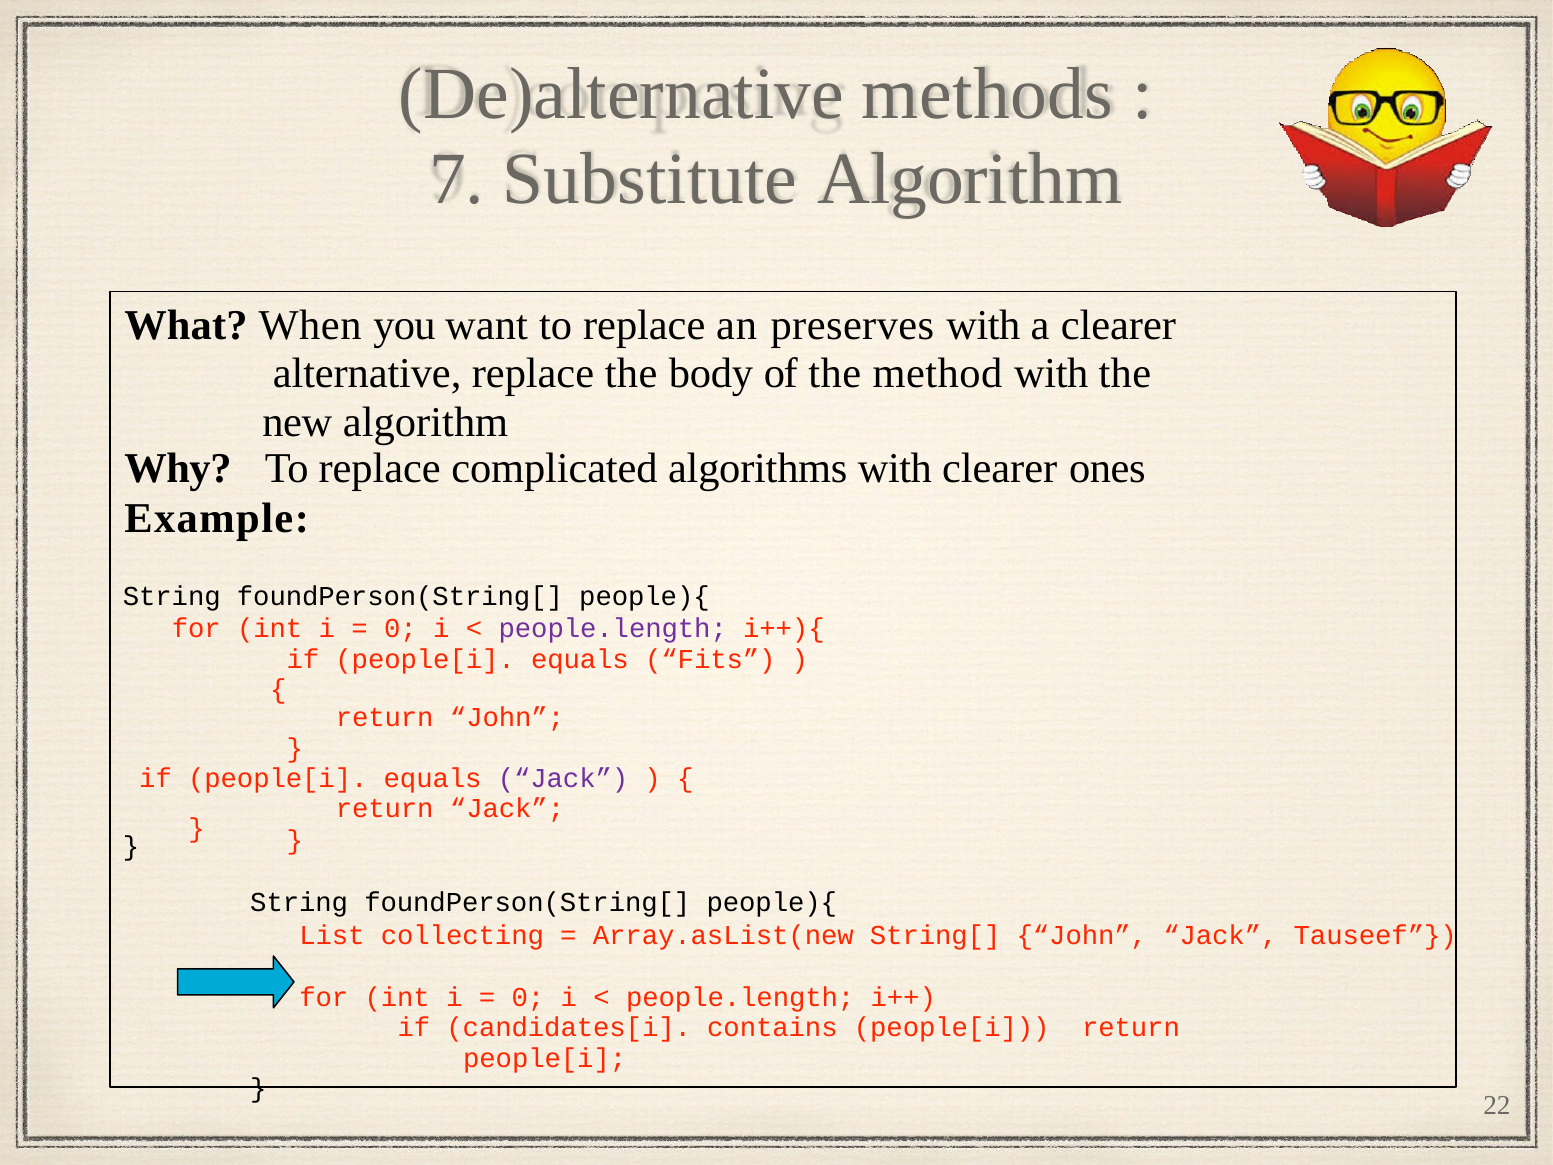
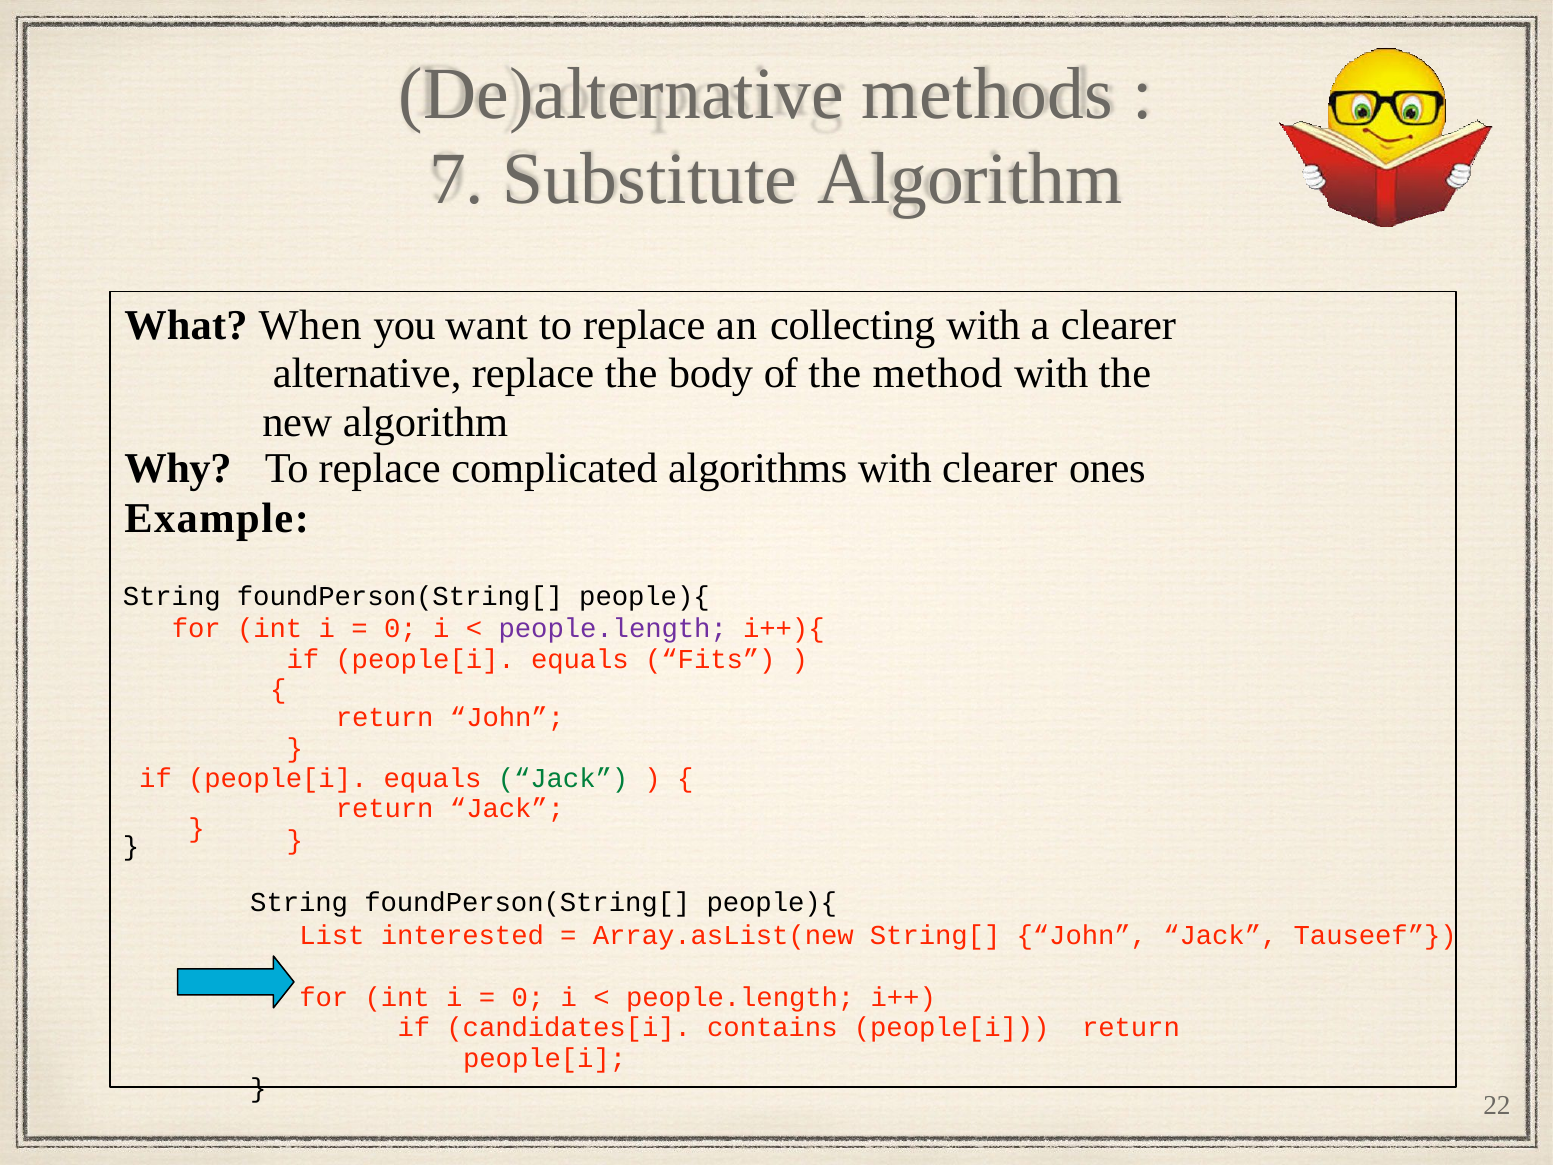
preserves: preserves -> collecting (853, 325)
Jack colour: purple -> green (563, 778)
collecting: collecting -> interested (462, 935)
